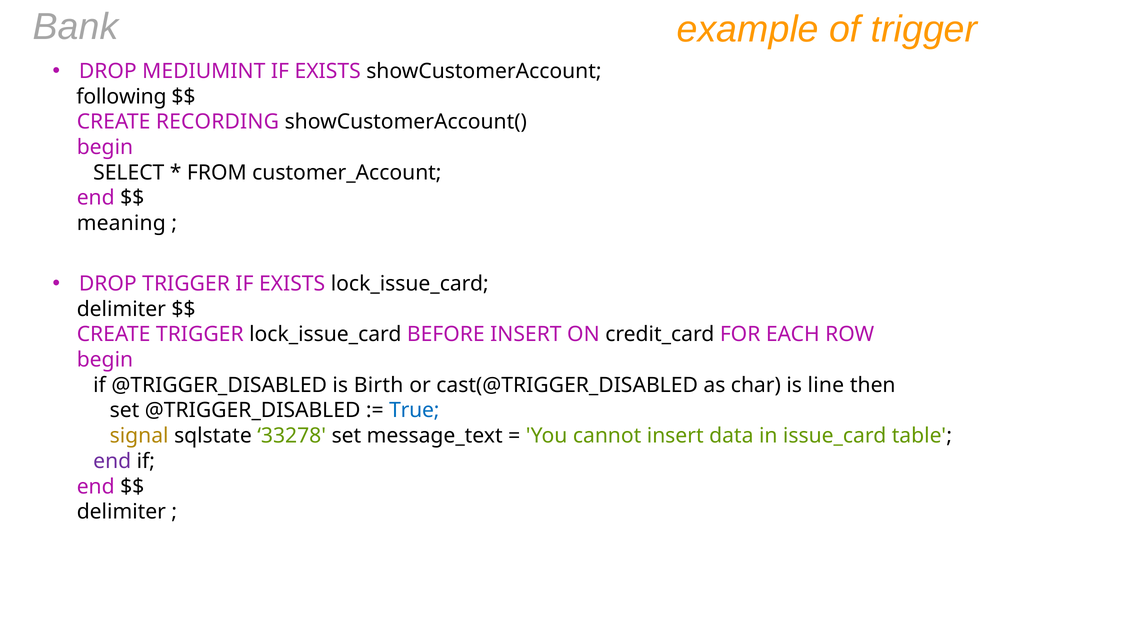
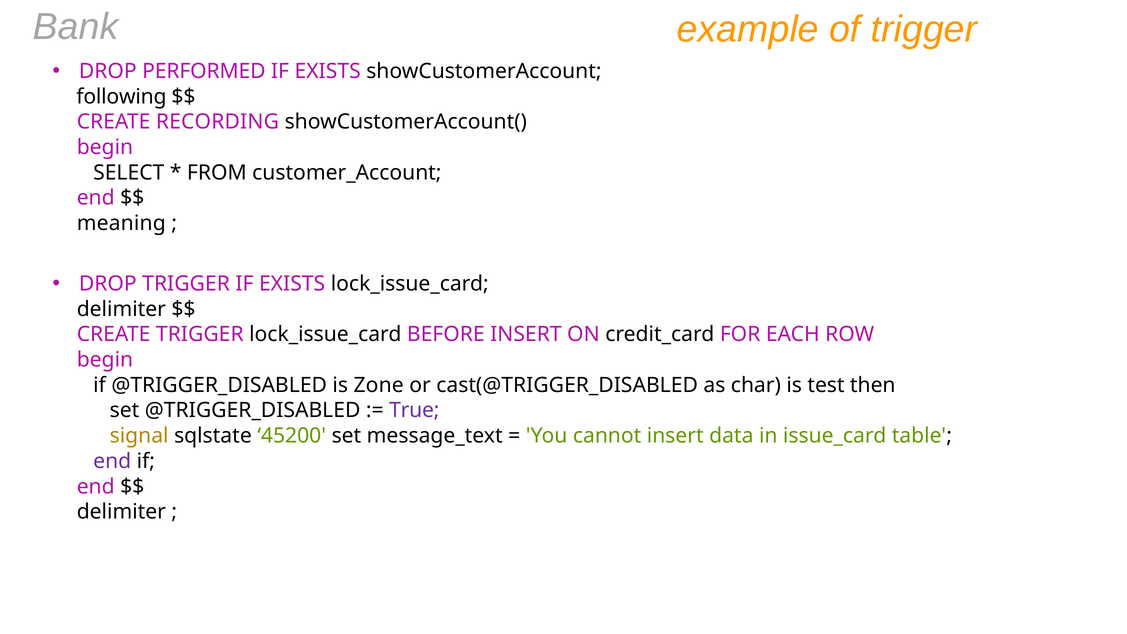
MEDIUMINT: MEDIUMINT -> PERFORMED (204, 71)
Birth: Birth -> Zone (379, 385)
line: line -> test (826, 385)
True colour: blue -> purple (414, 410)
33278: 33278 -> 45200 (292, 436)
